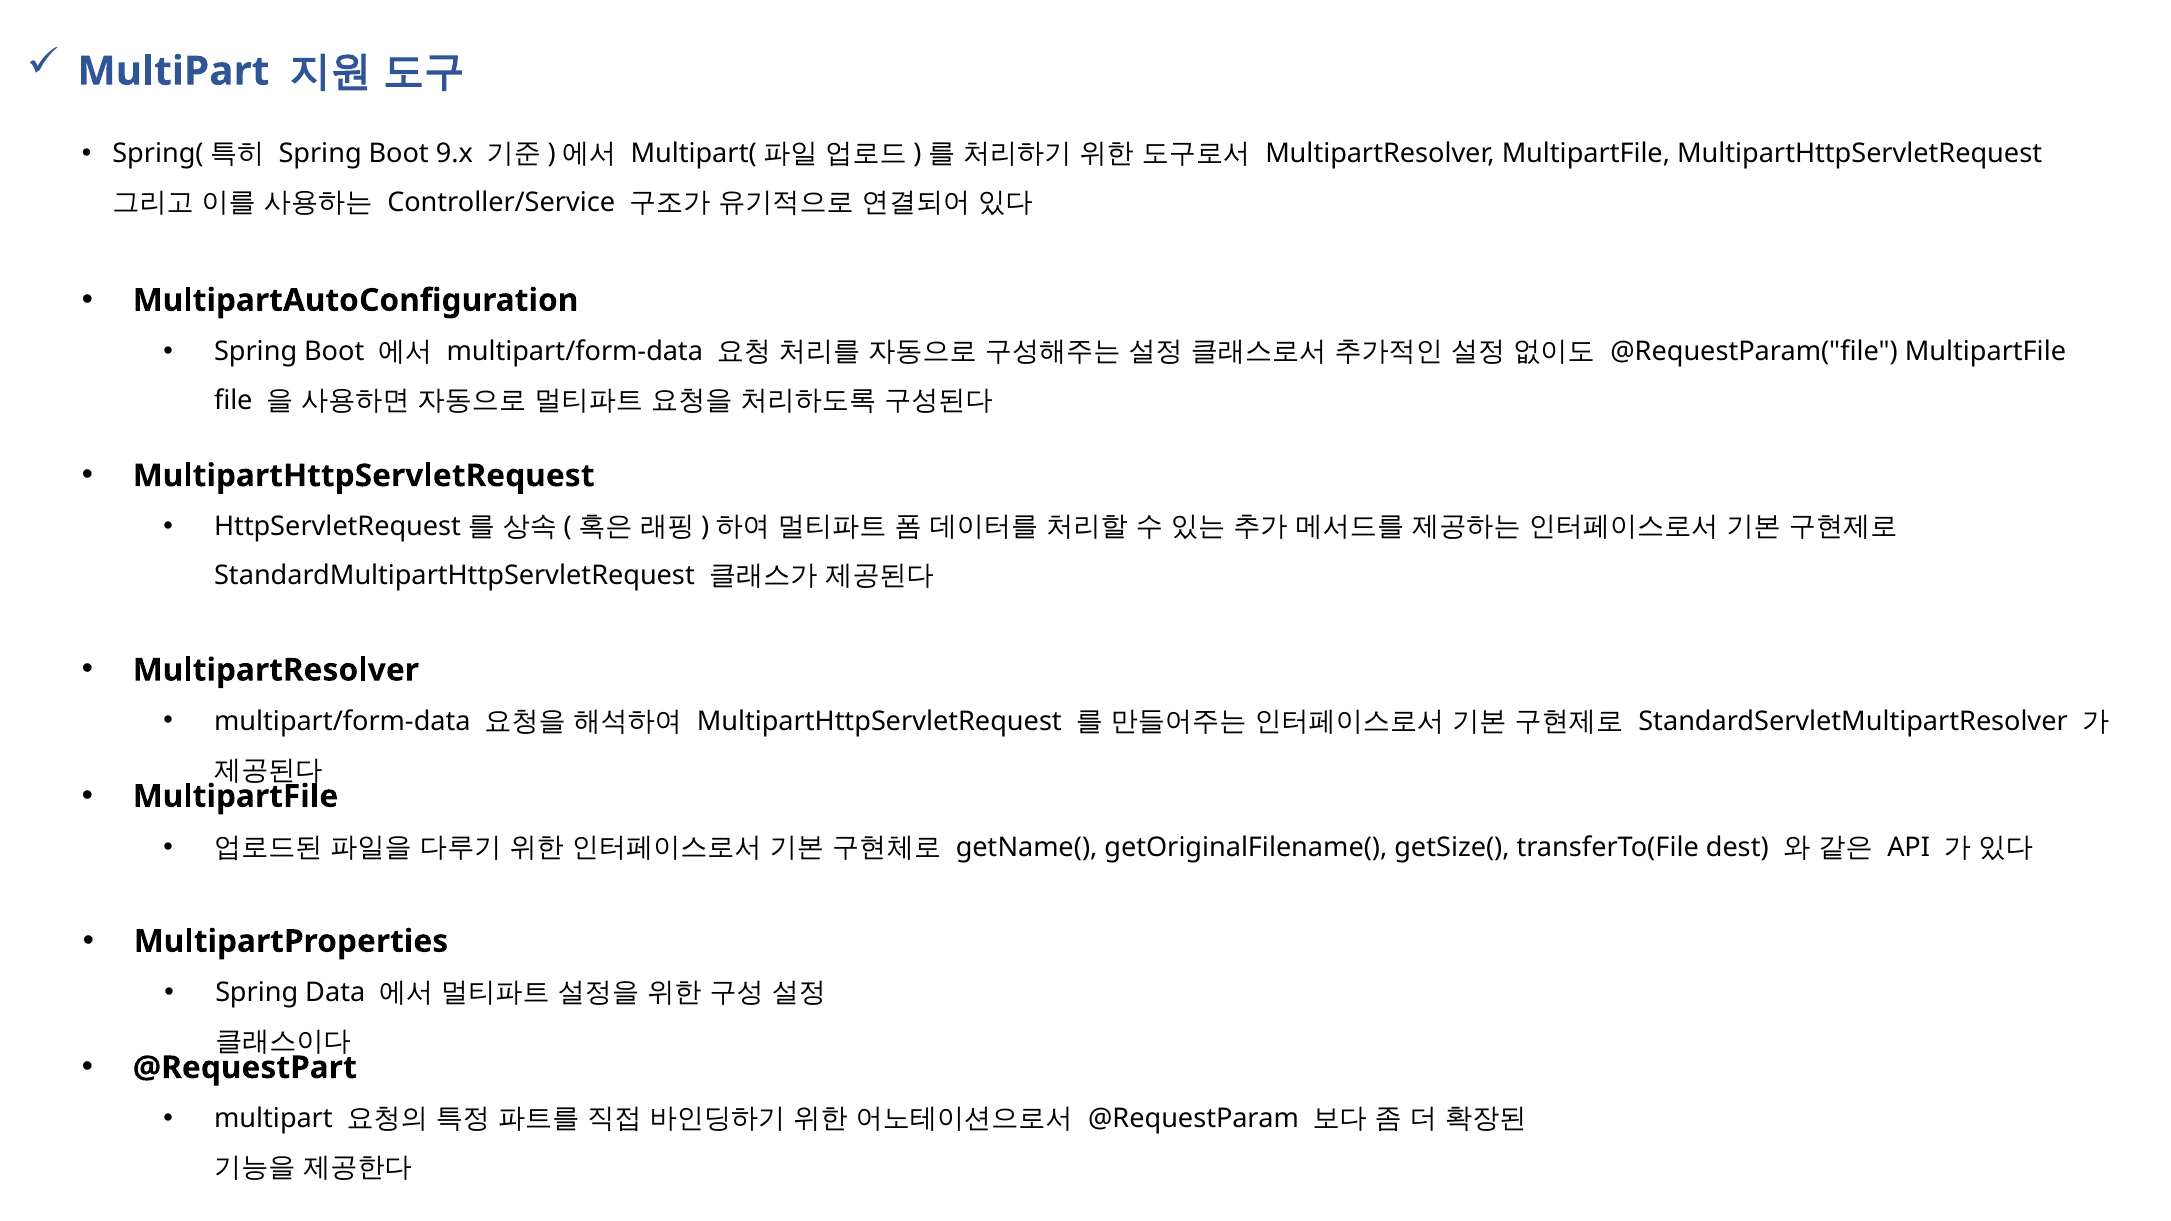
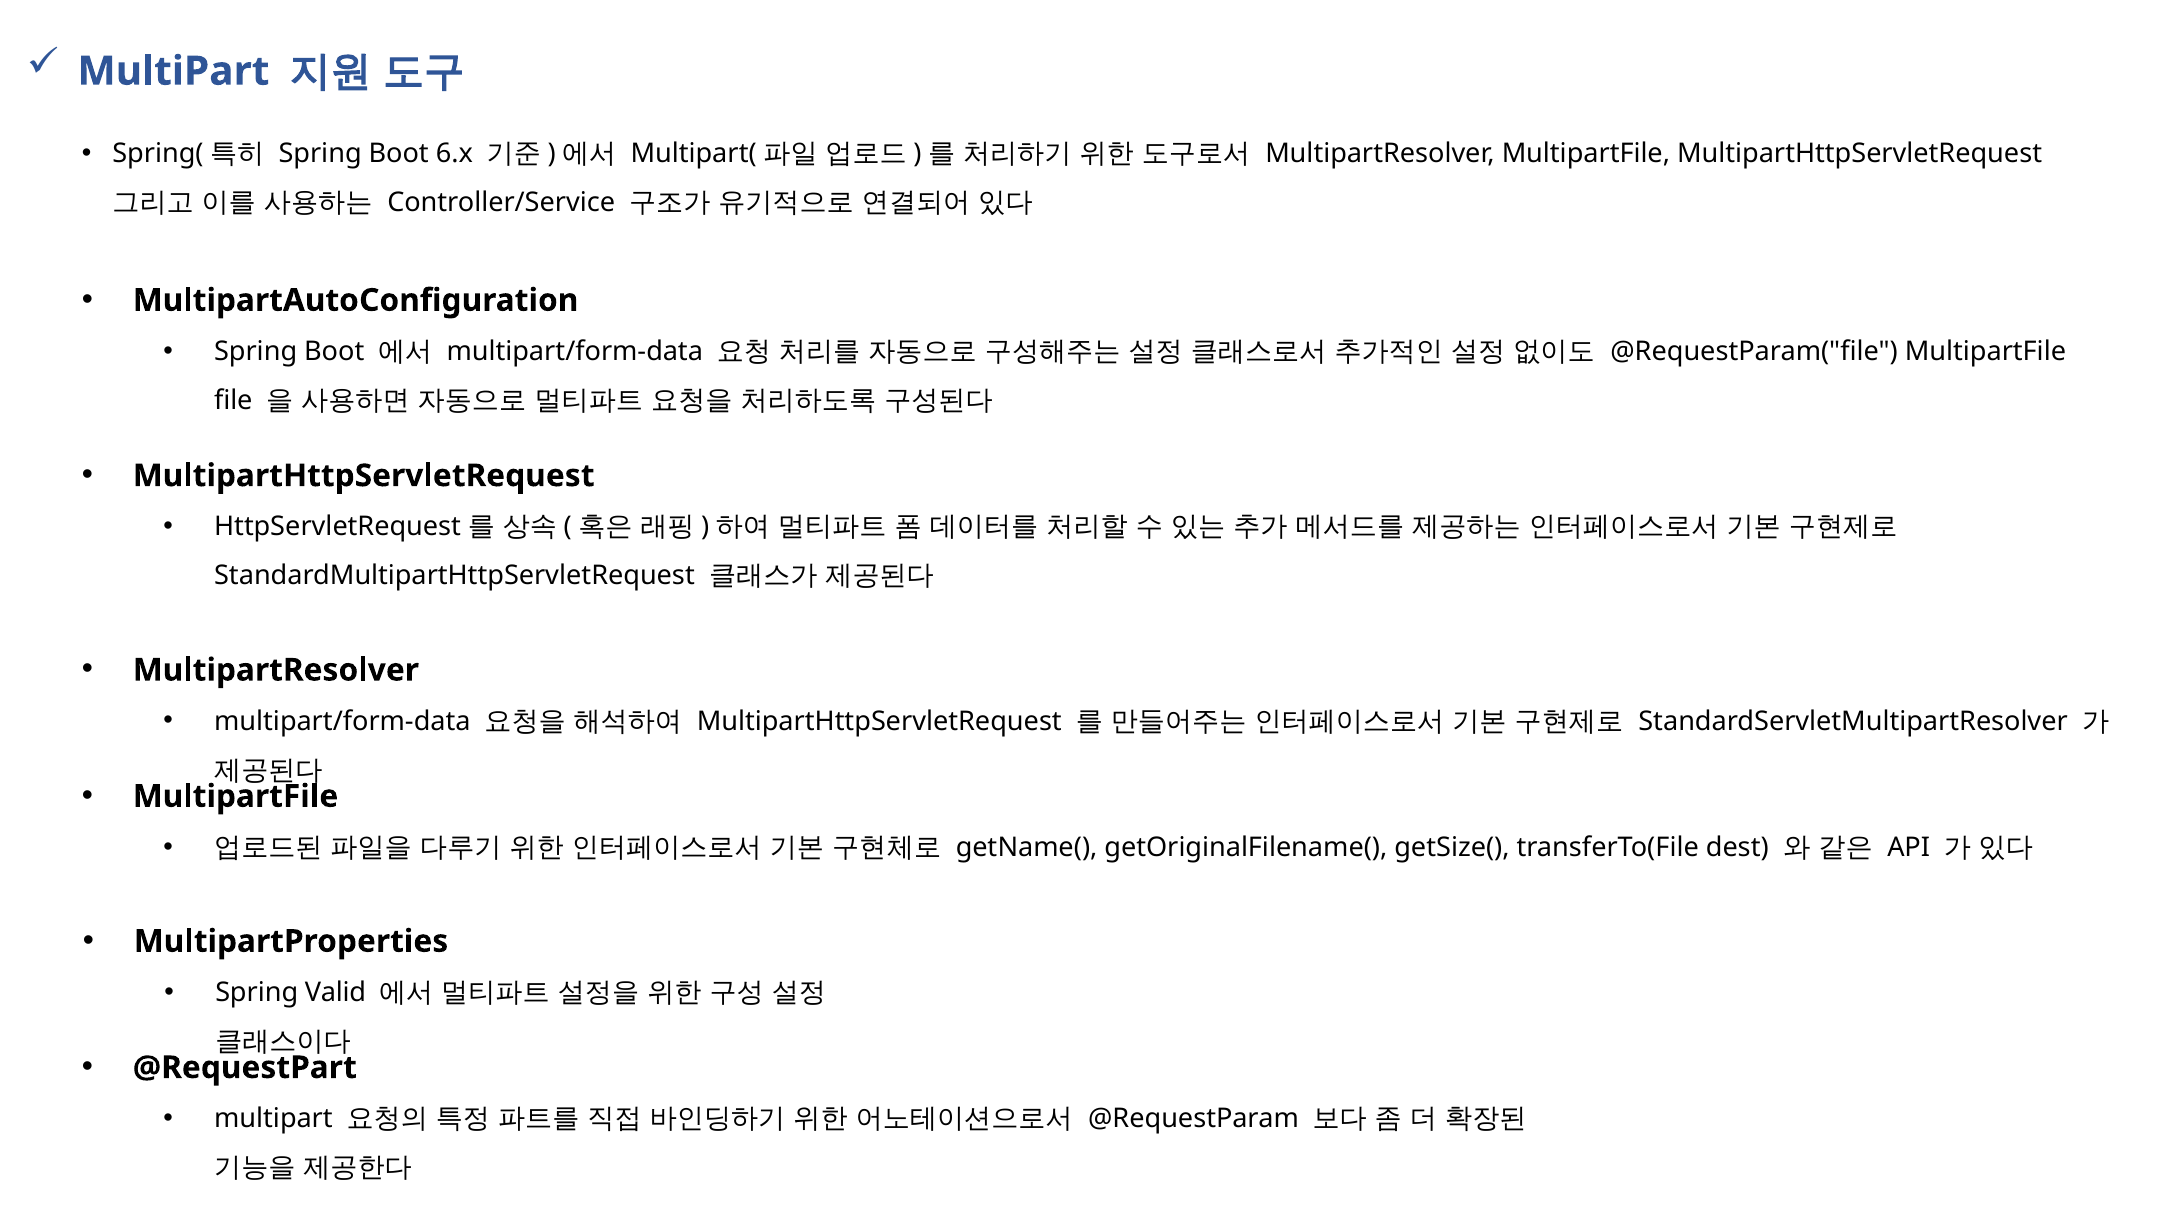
9.x: 9.x -> 6.x (454, 154)
Data: Data -> Valid (335, 993)
